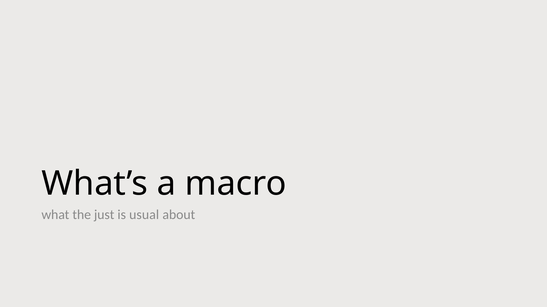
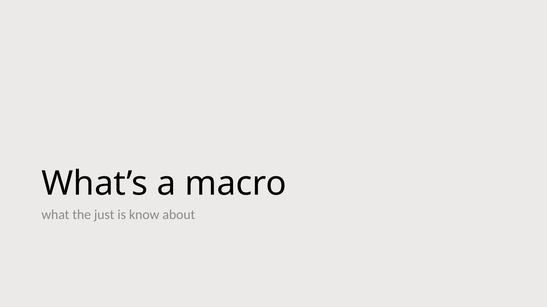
usual: usual -> know (144, 215)
